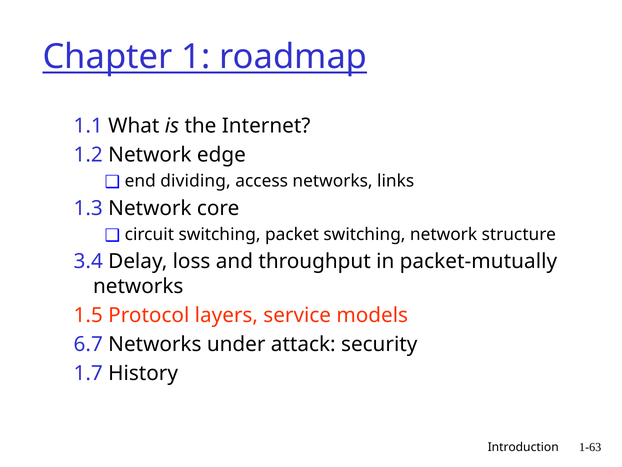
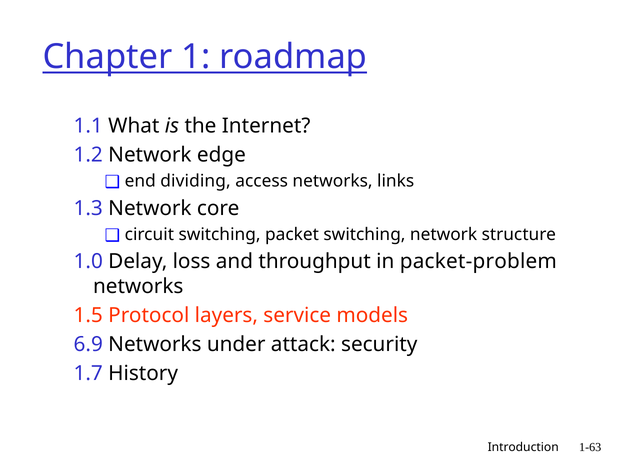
3.4: 3.4 -> 1.0 (88, 261)
packet-mutually: packet-mutually -> packet-problem (478, 261)
6.7: 6.7 -> 6.9 (88, 344)
